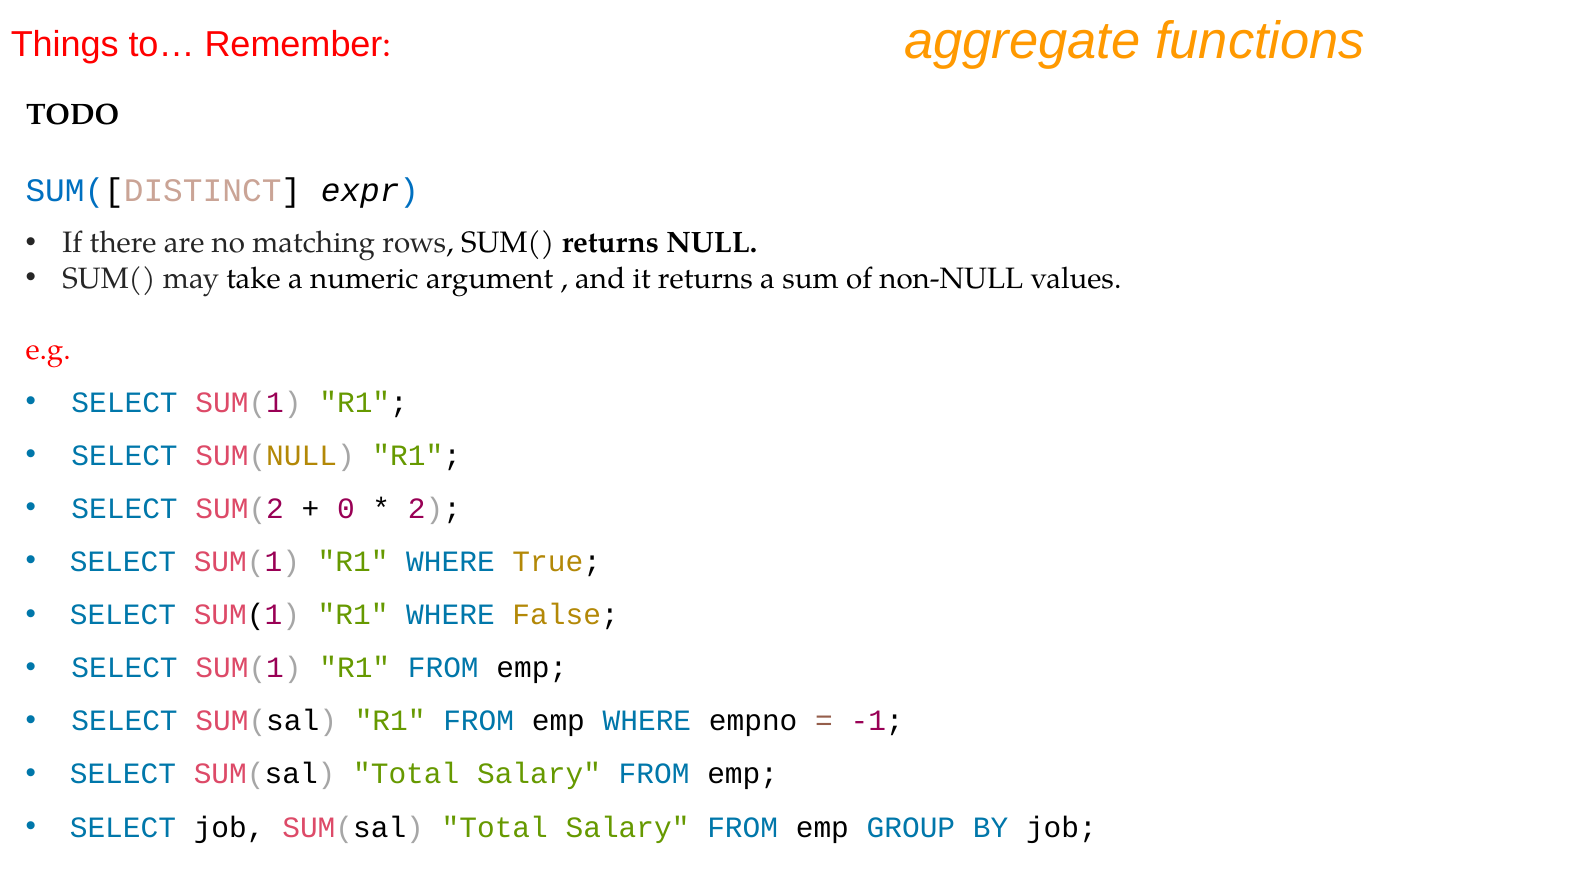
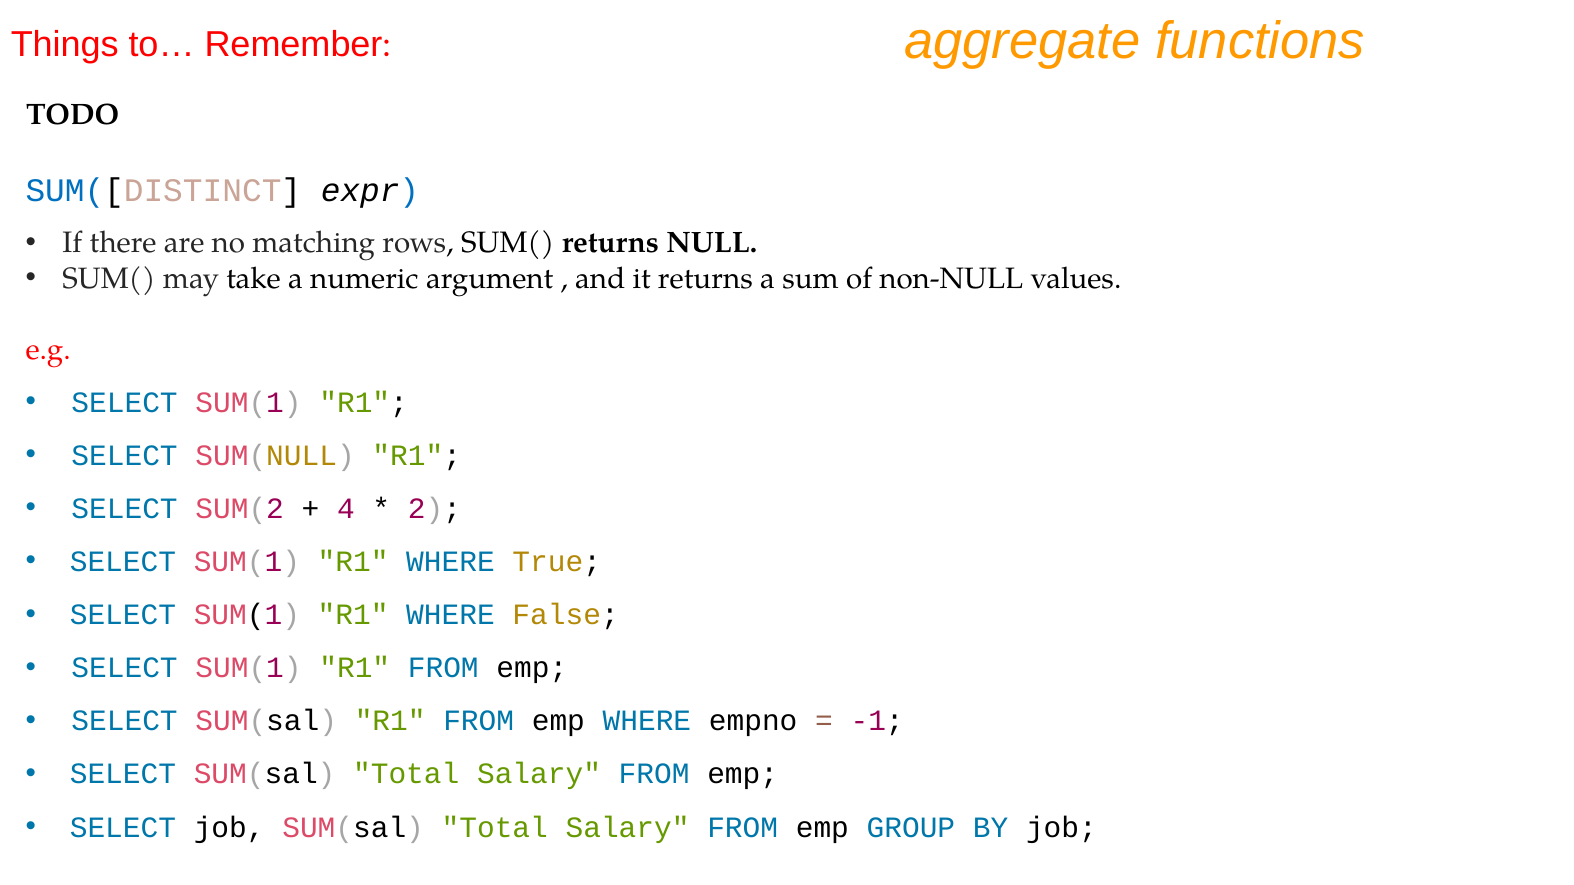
0: 0 -> 4 (346, 509)
